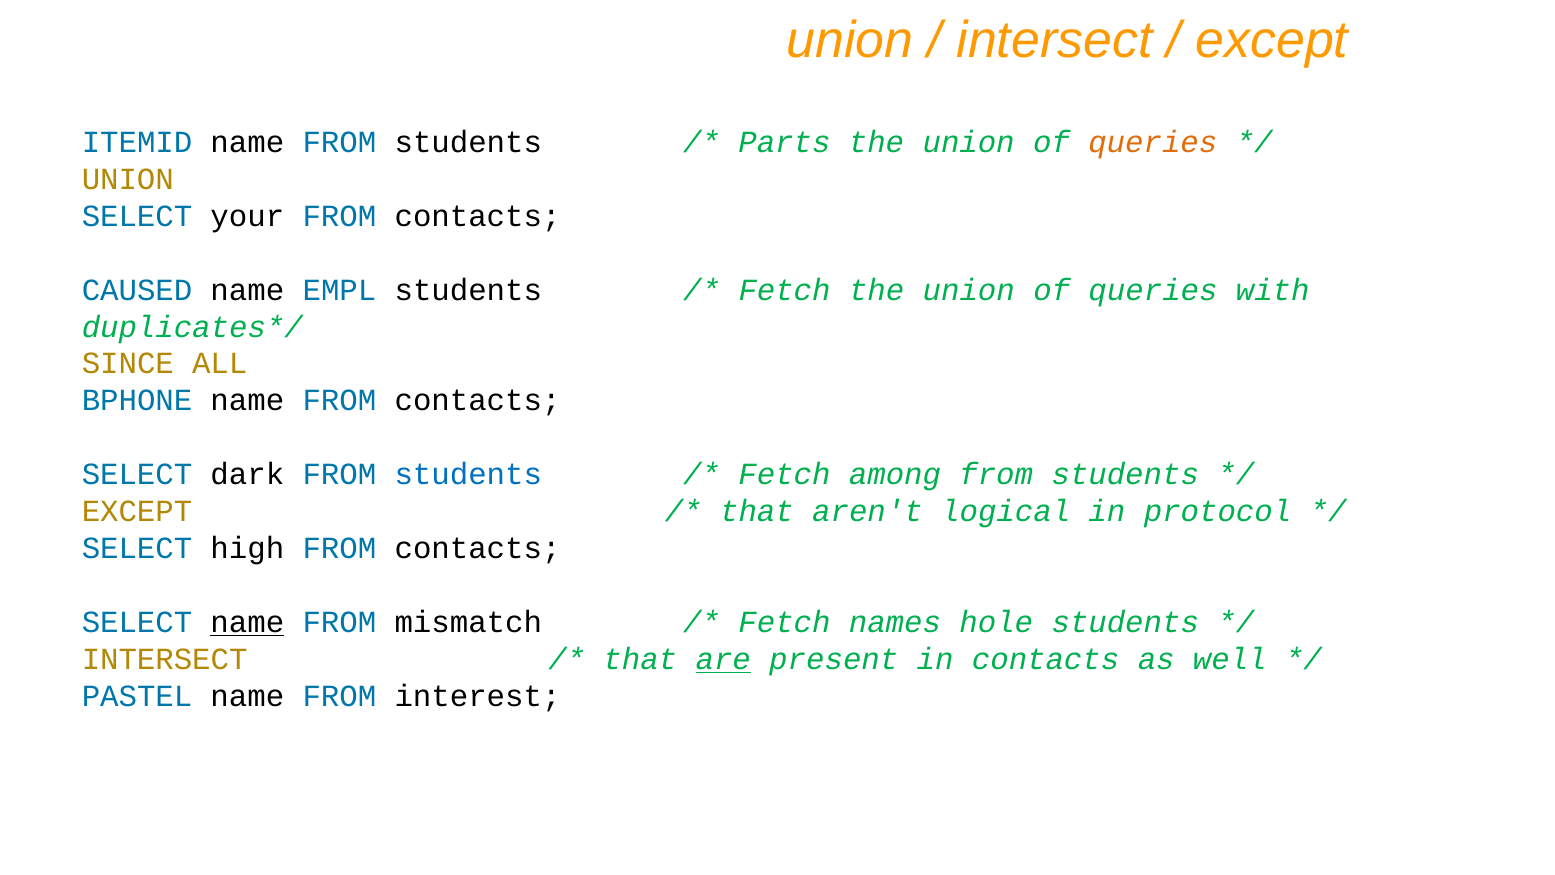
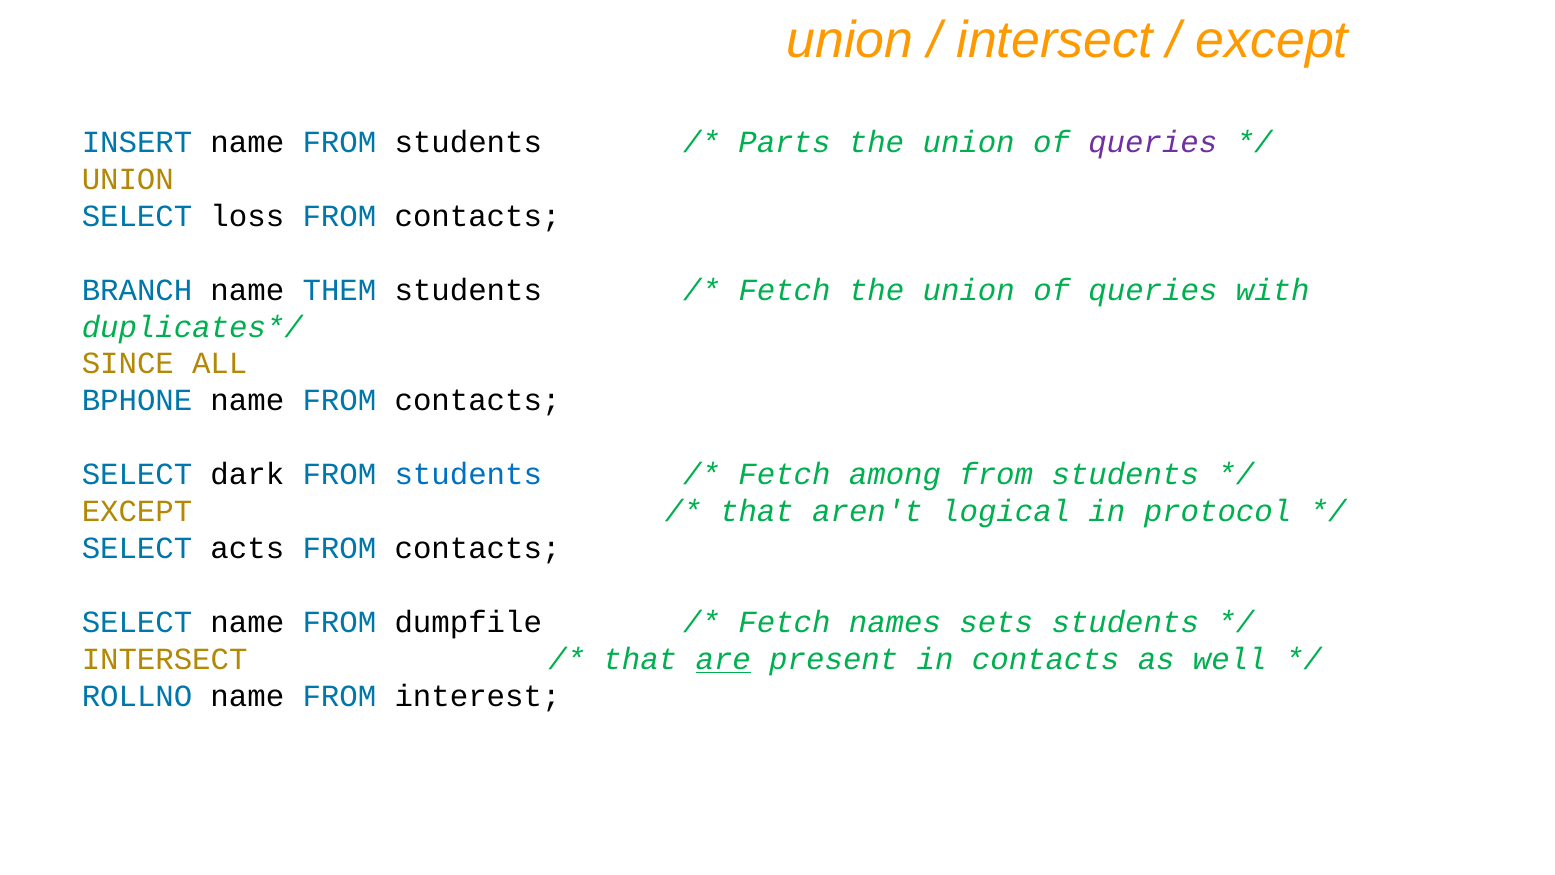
ITEMID: ITEMID -> INSERT (137, 142)
queries colour: orange -> purple (1153, 142)
your: your -> loss (247, 216)
CAUSED: CAUSED -> BRANCH (137, 290)
EMPL: EMPL -> THEM (339, 290)
high: high -> acts (247, 548)
name underline: present -> none (247, 622)
mismatch: mismatch -> dumpfile (468, 622)
hole: hole -> sets (996, 622)
PASTEL: PASTEL -> ROLLNO (137, 696)
